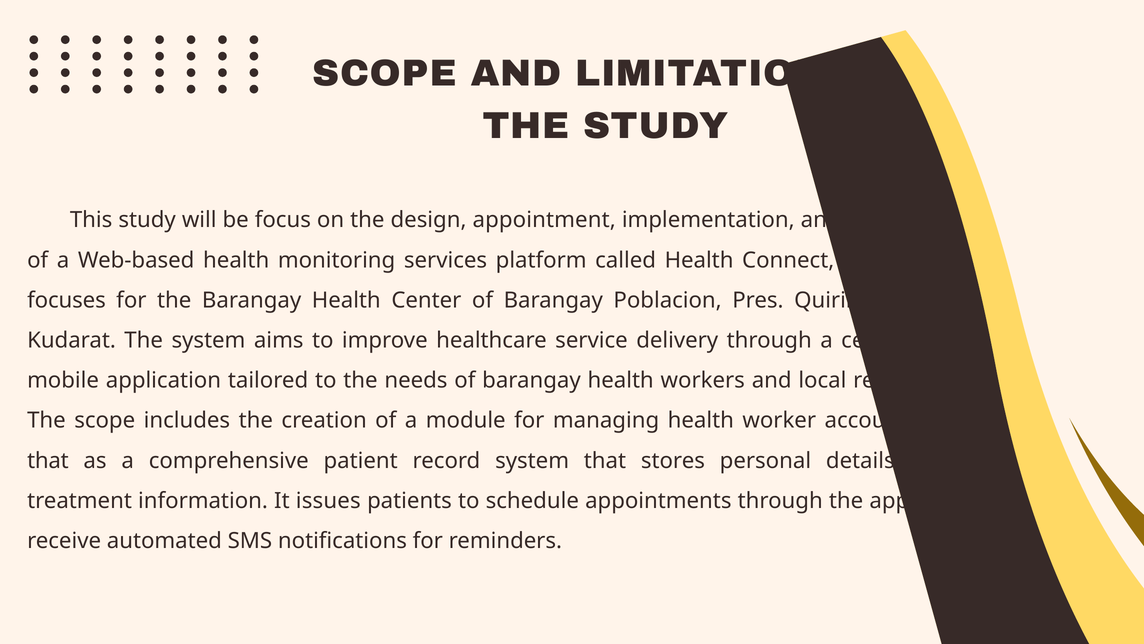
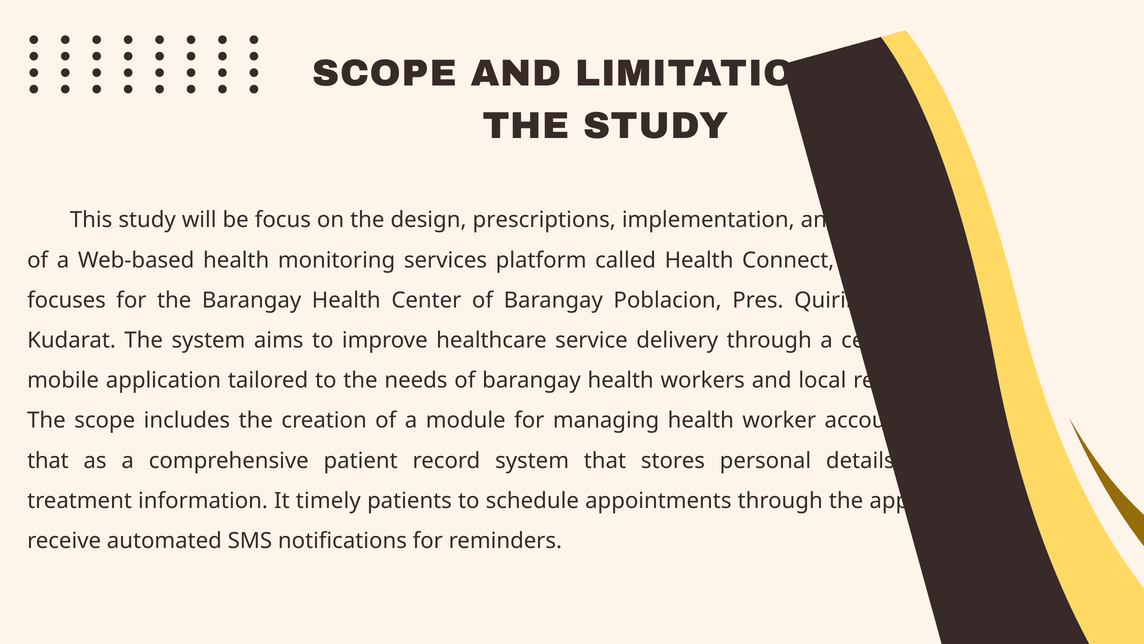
appointment: appointment -> prescriptions (544, 220)
issues: issues -> timely (328, 500)
